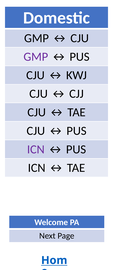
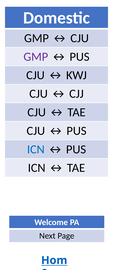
ICN colour: purple -> blue (36, 150)
